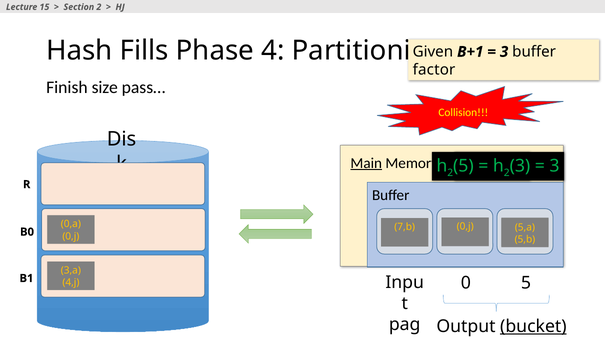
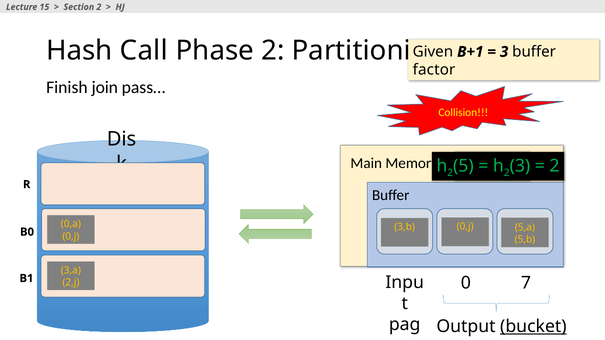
Fills: Fills -> Call (144, 51)
Phase 4: 4 -> 2 (273, 51)
size: size -> join (105, 87)
Main underline: present -> none (366, 163)
3: 3 -> 2 (555, 166)
7,b: 7,b -> 3,b (405, 227)
0 5: 5 -> 7 (526, 283)
4,j: 4,j -> 2,j (71, 283)
